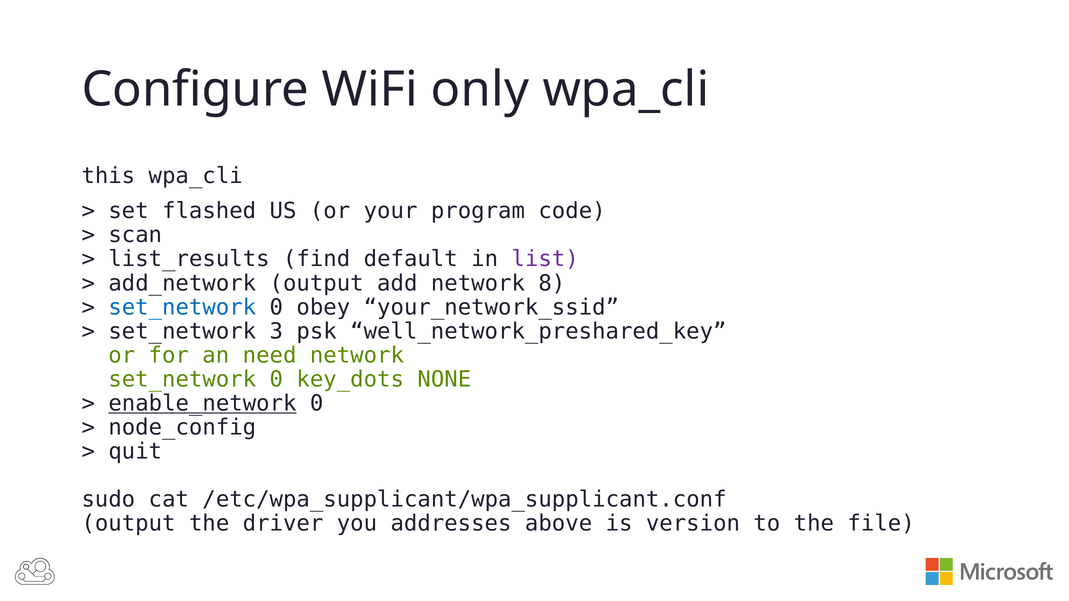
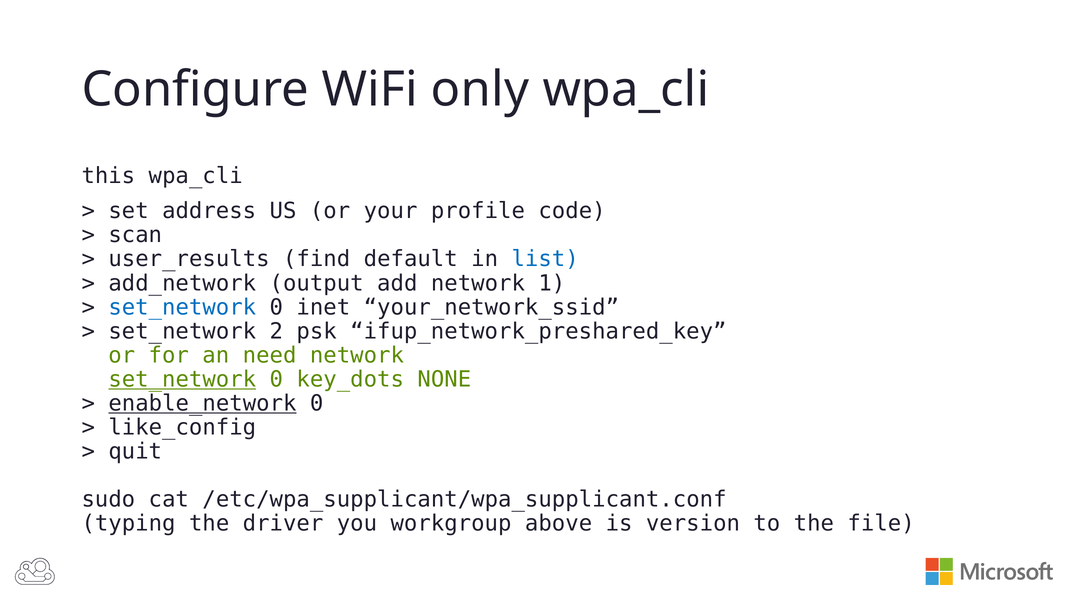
flashed: flashed -> address (209, 211)
program: program -> profile (478, 211)
list_results: list_results -> user_results (189, 259)
list colour: purple -> blue (545, 259)
8: 8 -> 1 (552, 283)
obey: obey -> inet (323, 307)
3: 3 -> 2 (276, 331)
well_network_preshared_key: well_network_preshared_key -> ifup_network_preshared_key (538, 331)
set_network underline: none -> present (182, 380)
node_config: node_config -> like_config (182, 428)
output: output -> typing (129, 524)
addresses: addresses -> workgroup (451, 524)
